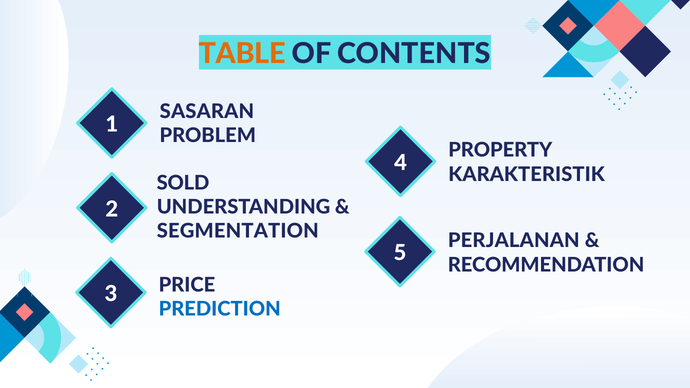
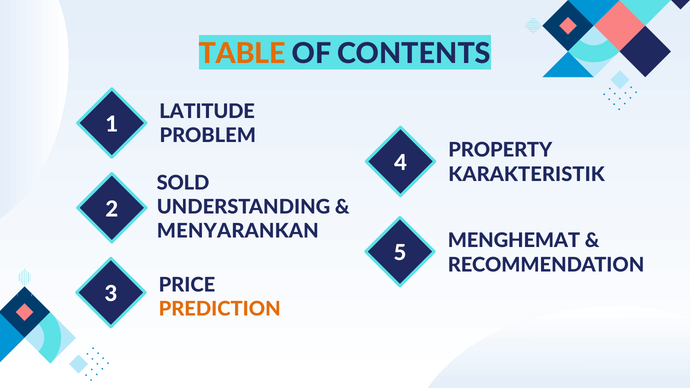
SASARAN: SASARAN -> LATITUDE (207, 112)
SEGMENTATION: SEGMENTATION -> MENYARANKAN (238, 231)
PERJALANAN: PERJALANAN -> MENGHEMAT (514, 241)
PREDICTION colour: blue -> orange (220, 309)
